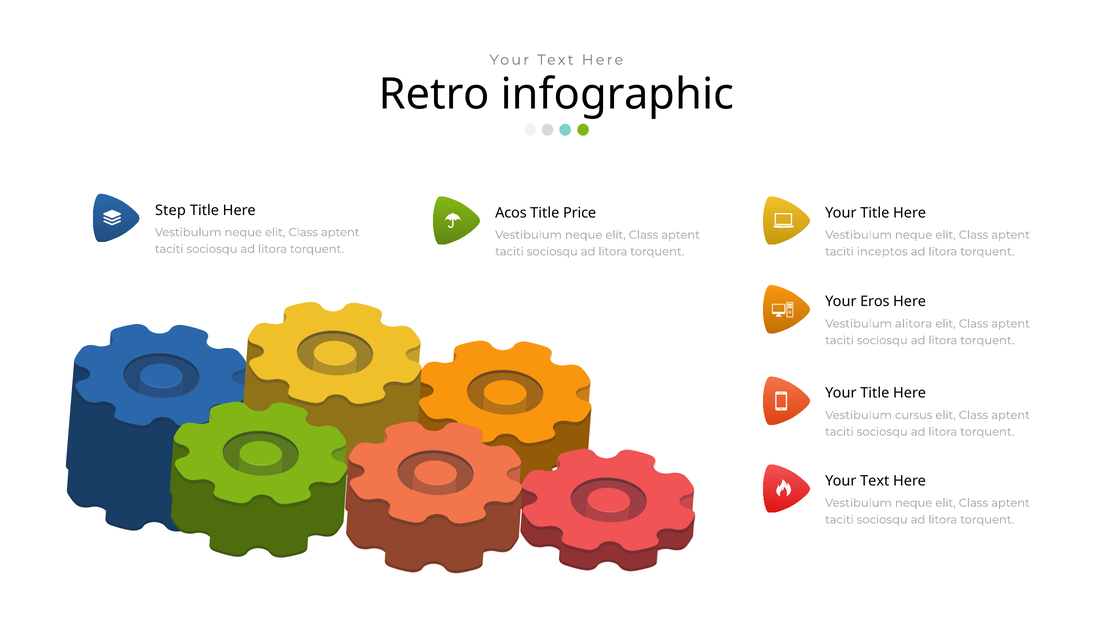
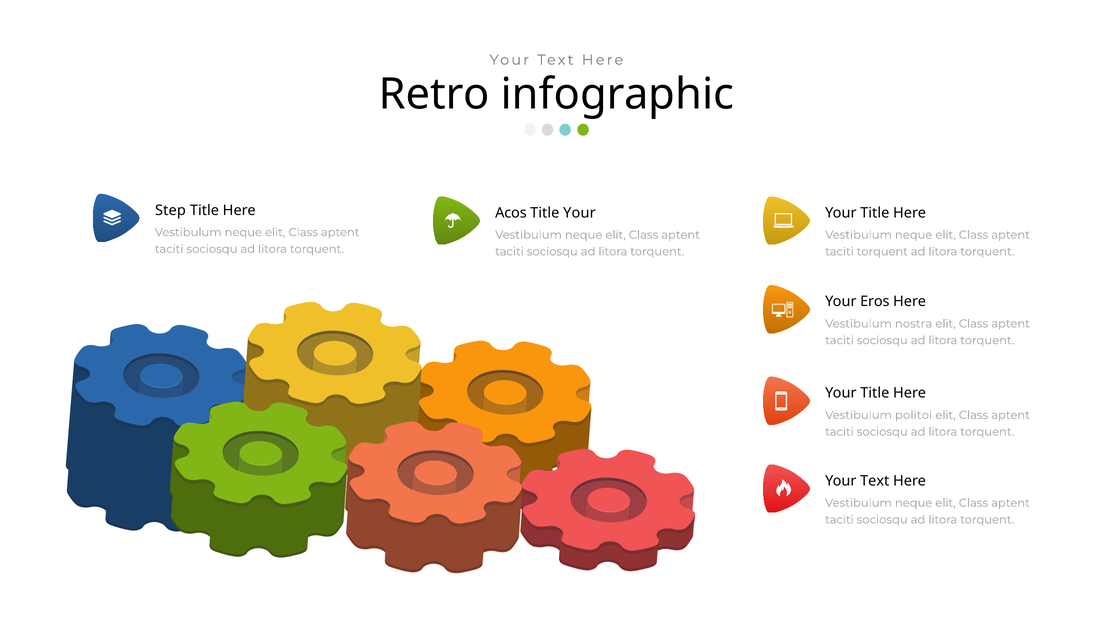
Title Price: Price -> Your (579, 213)
taciti inceptos: inceptos -> torquent (882, 252)
alitora: alitora -> nostra (914, 324)
cursus: cursus -> politoi (914, 415)
